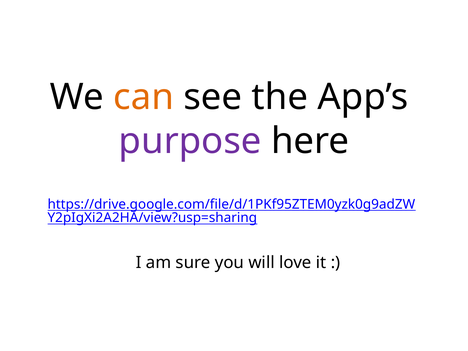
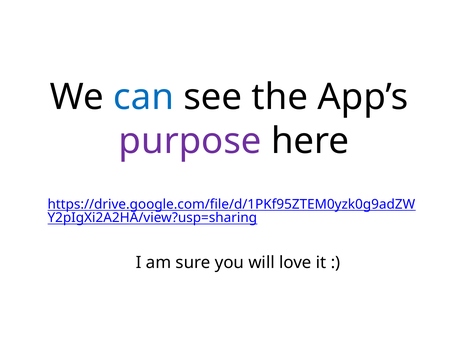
can colour: orange -> blue (144, 97)
